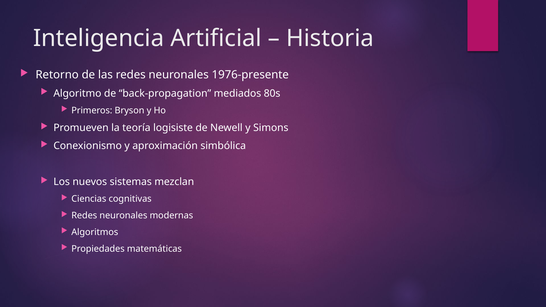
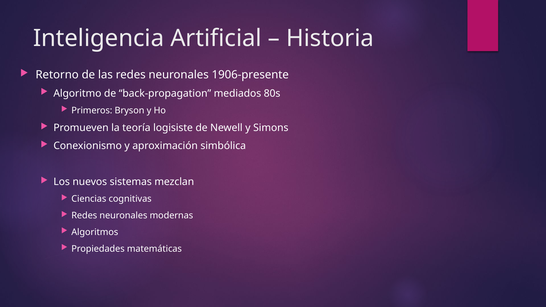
1976-presente: 1976-presente -> 1906-presente (250, 75)
